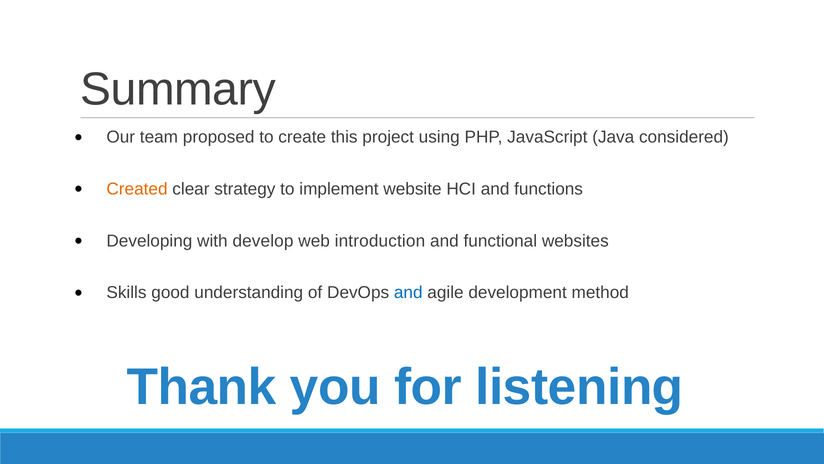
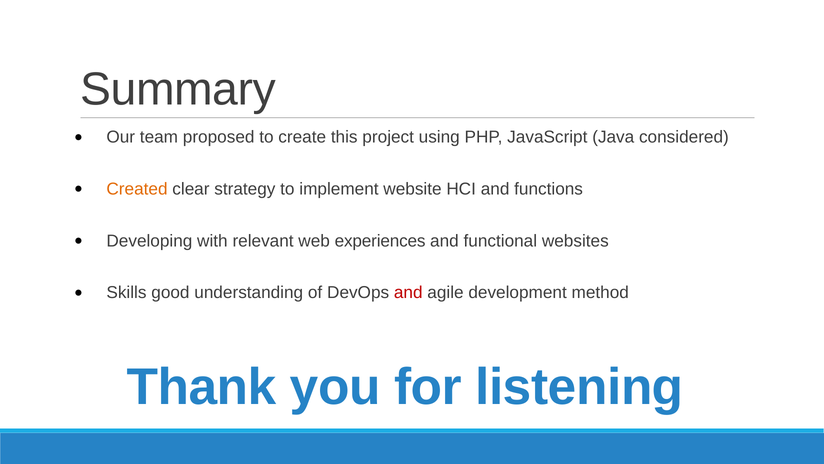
develop: develop -> relevant (263, 241)
introduction: introduction -> experiences (380, 241)
and colour: blue -> red (408, 292)
